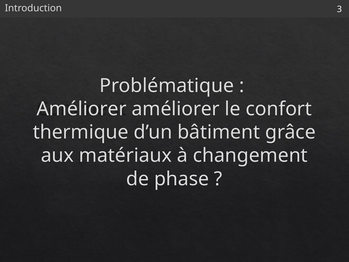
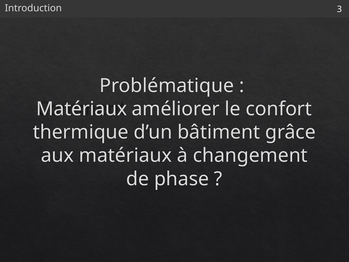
Améliorer: Améliorer -> Matériaux (82, 109)
